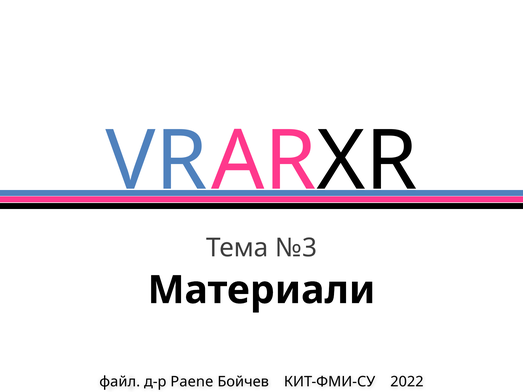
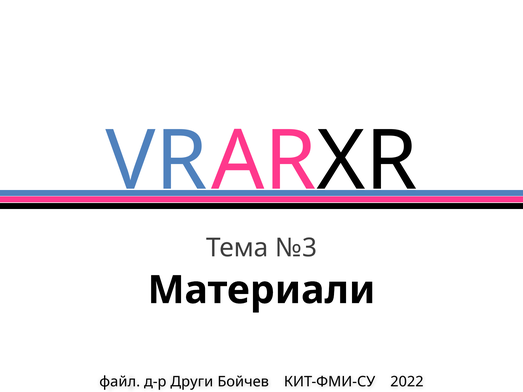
Paene: Paene -> Други (192, 382)
